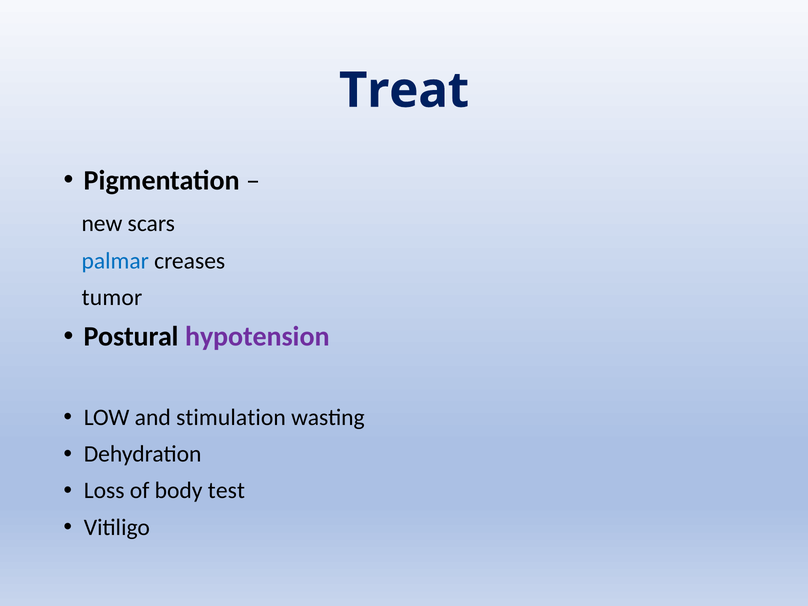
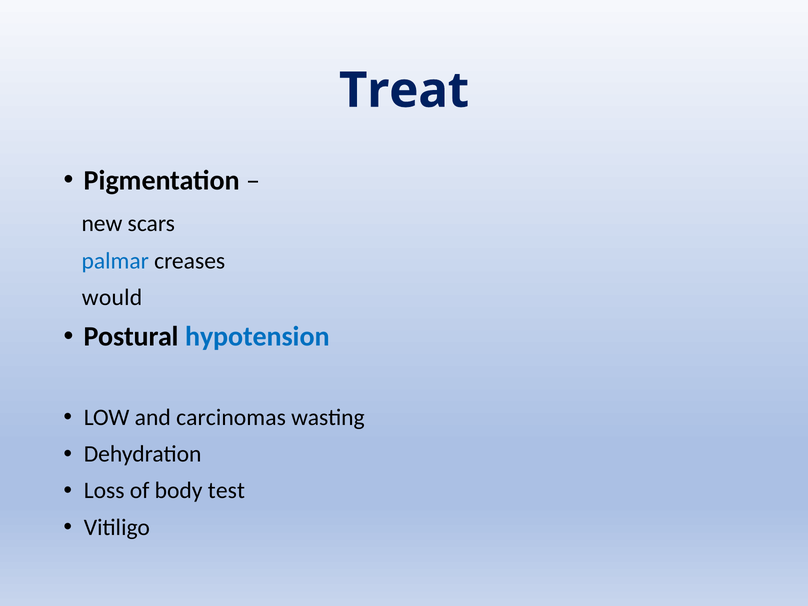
tumor: tumor -> would (112, 298)
hypotension colour: purple -> blue (257, 337)
stimulation: stimulation -> carcinomas (231, 417)
